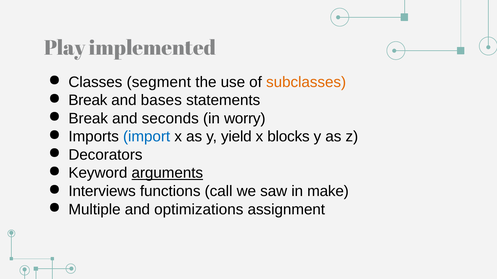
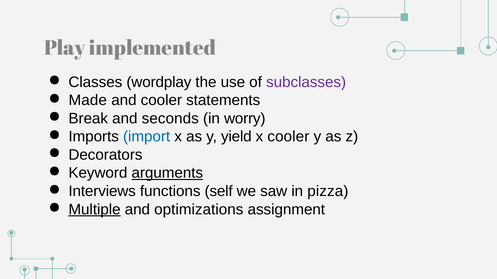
segment: segment -> wordplay (159, 82)
subclasses colour: orange -> purple (306, 82)
Break: Break -> Made (88, 100)
and bases: bases -> cooler (161, 100)
x blocks: blocks -> cooler (288, 137)
call: call -> self (219, 192)
make: make -> pizza (328, 192)
Multiple underline: none -> present (95, 210)
